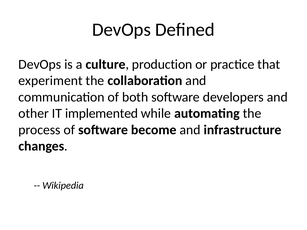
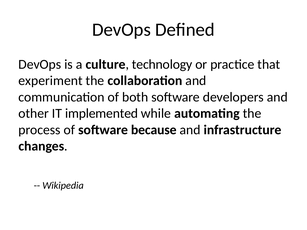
production: production -> technology (162, 64)
become: become -> because (154, 130)
